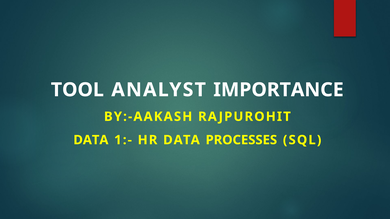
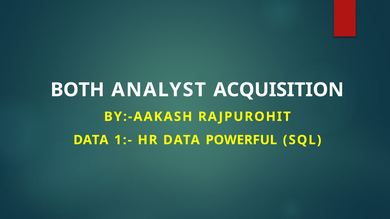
TOOL: TOOL -> BOTH (77, 90)
IMPORTANCE: IMPORTANCE -> ACQUISITION (279, 90)
PROCESSES: PROCESSES -> POWERFUL (241, 140)
